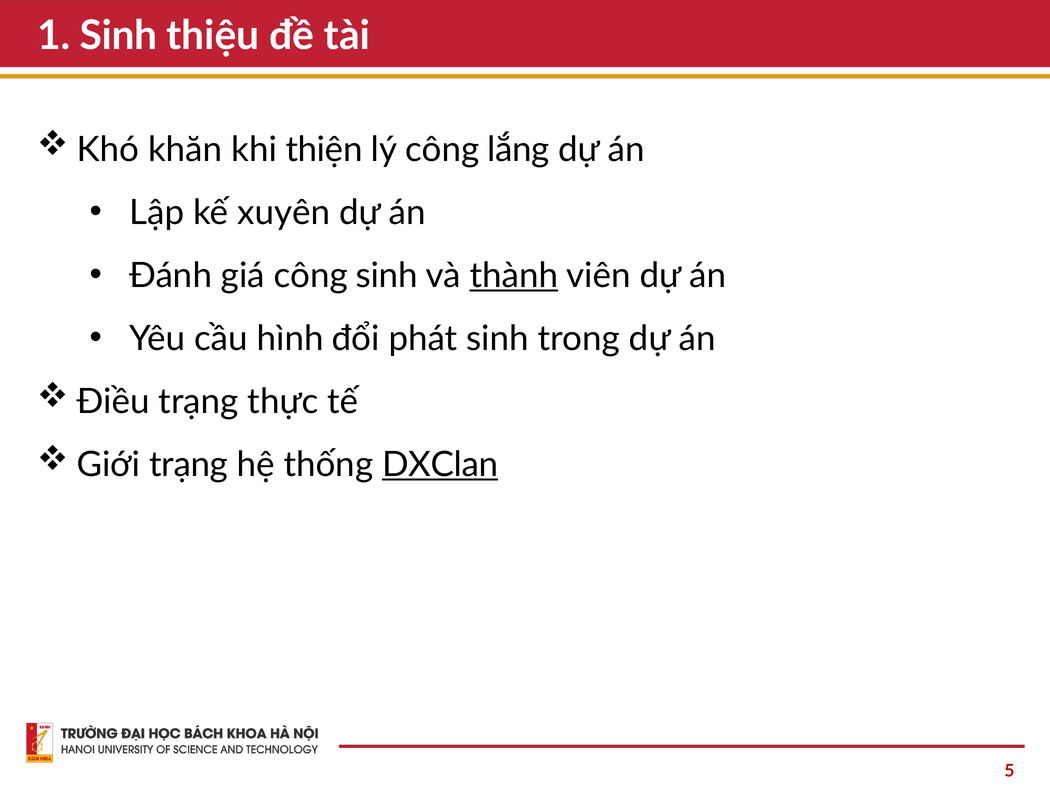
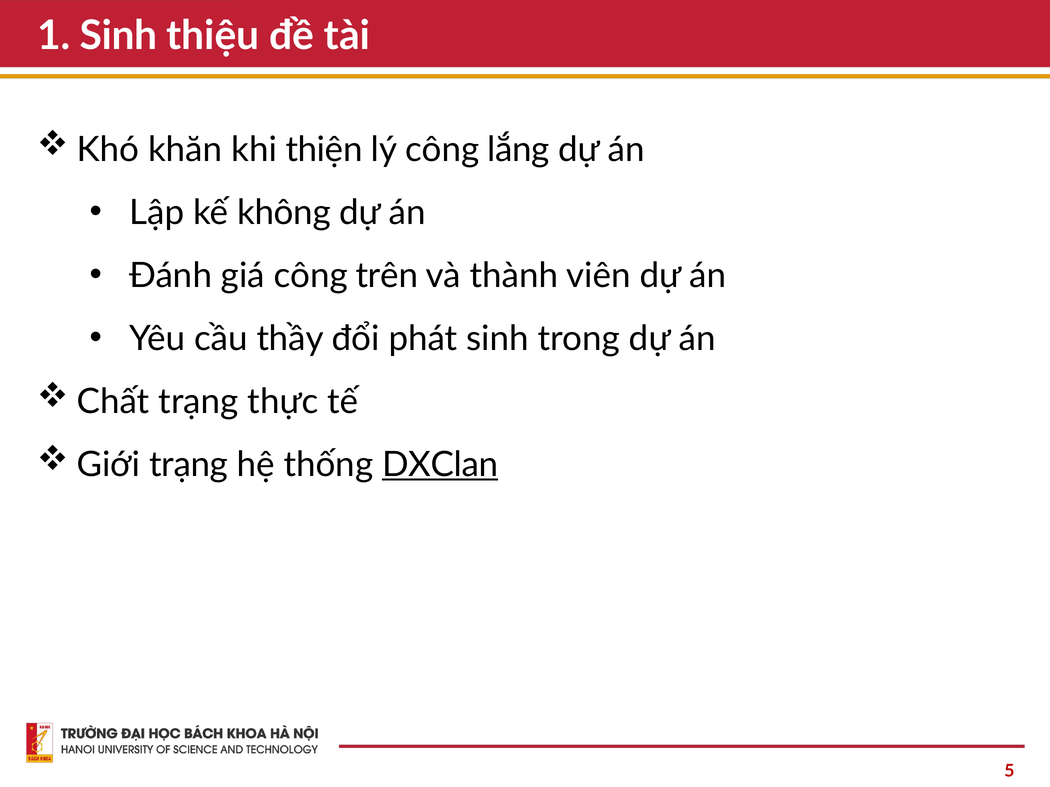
xuyên: xuyên -> không (284, 213)
công sinh: sinh -> trên (387, 276)
thành underline: present -> none (514, 276)
hình: hình -> thầy (290, 339)
Điều: Điều -> Chất (113, 402)
